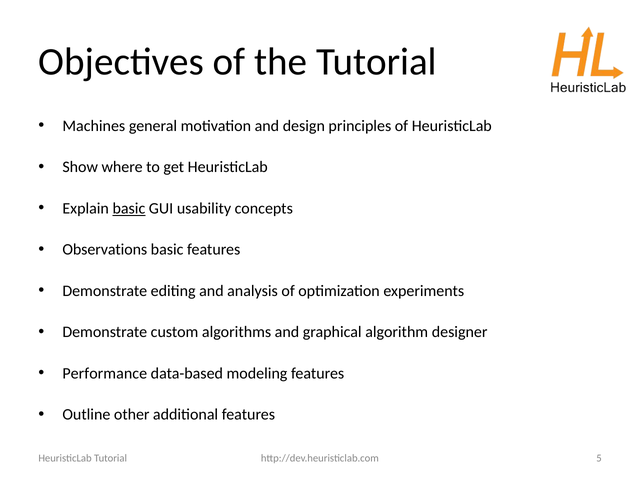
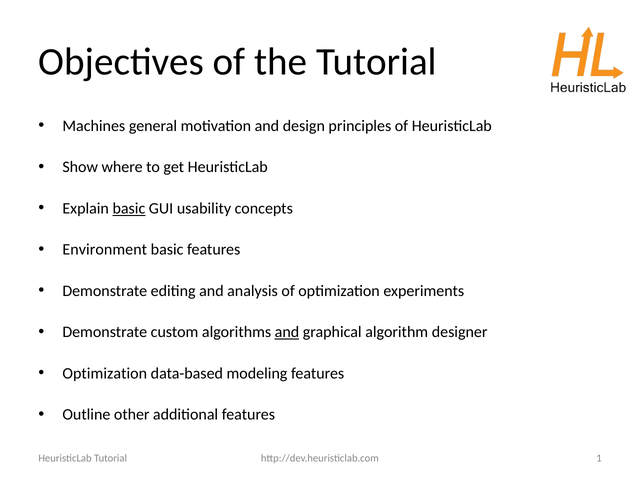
Observations: Observations -> Environment (105, 250)
and underline: none -> present (287, 332)
Performance: Performance -> Optimization (105, 373)
5: 5 -> 1 (599, 458)
